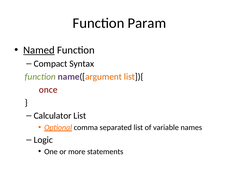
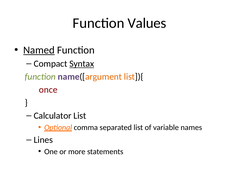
Param: Param -> Values (147, 23)
Syntax underline: none -> present (82, 64)
Logic: Logic -> Lines (43, 140)
